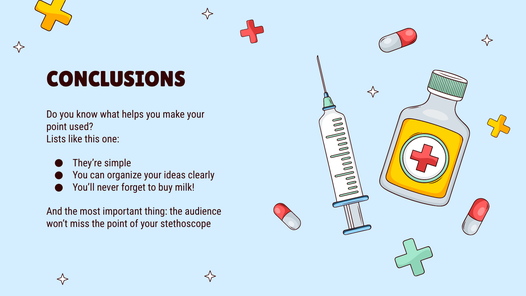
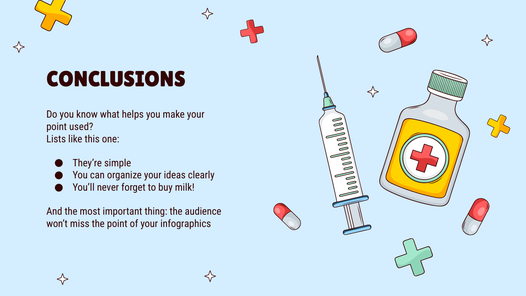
stethoscope: stethoscope -> infographics (186, 224)
